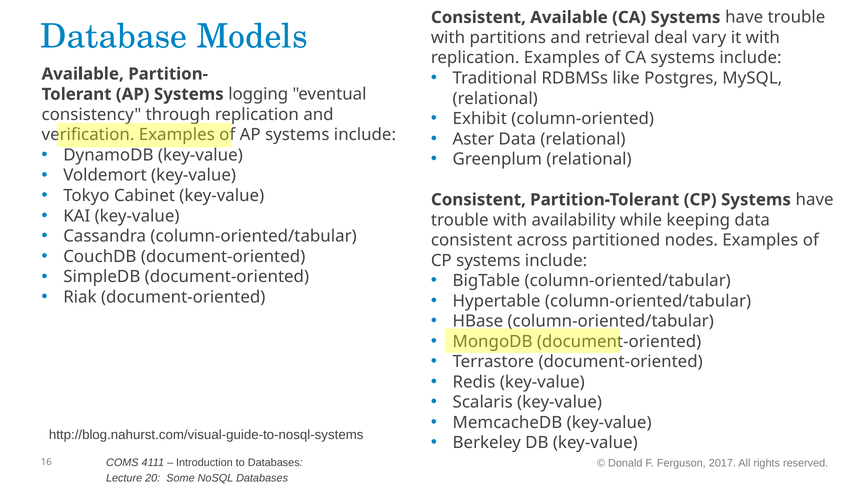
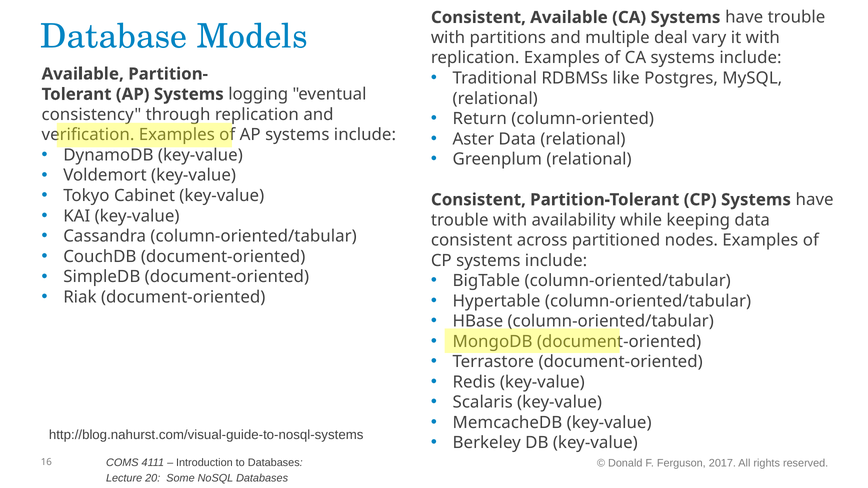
retrieval: retrieval -> multiple (617, 38)
Exhibit: Exhibit -> Return (480, 119)
